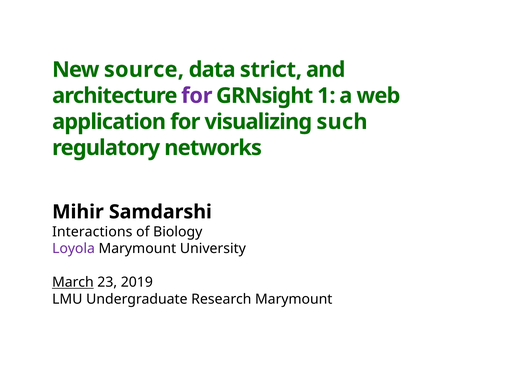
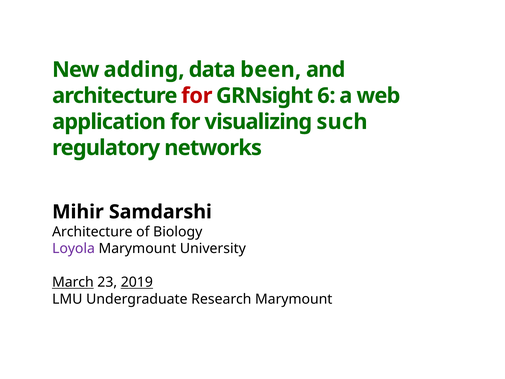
source: source -> adding (144, 70)
strict: strict -> been (271, 70)
for colour: purple -> red (197, 96)
1: 1 -> 6 (326, 96)
Interactions: Interactions -> Architecture (92, 232)
2019 underline: none -> present (137, 282)
